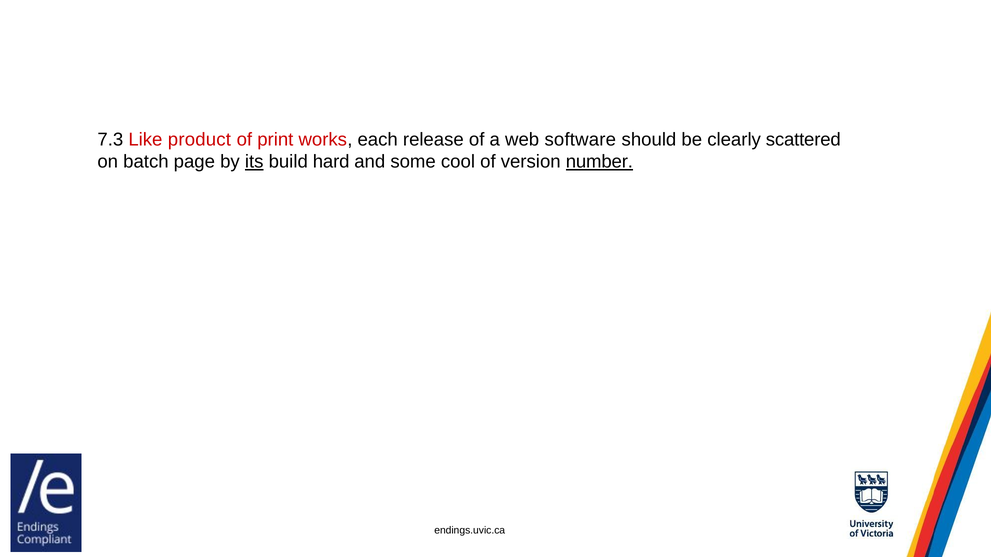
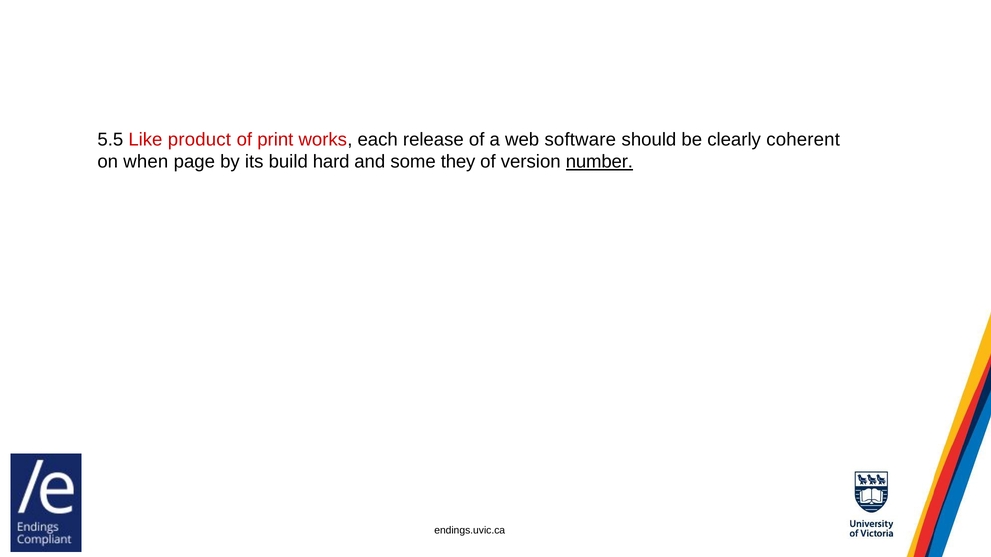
7.3: 7.3 -> 5.5 (110, 140)
scattered: scattered -> coherent (803, 140)
batch: batch -> when (146, 162)
its underline: present -> none (254, 162)
cool: cool -> they (458, 162)
